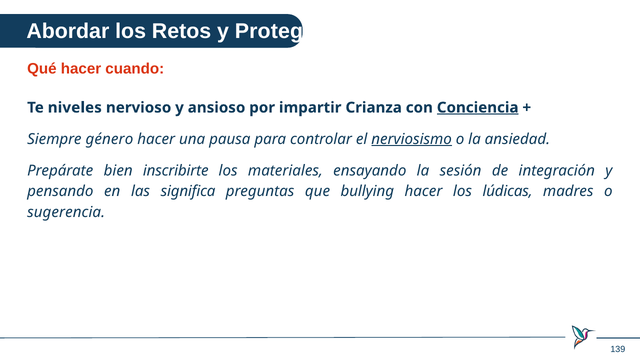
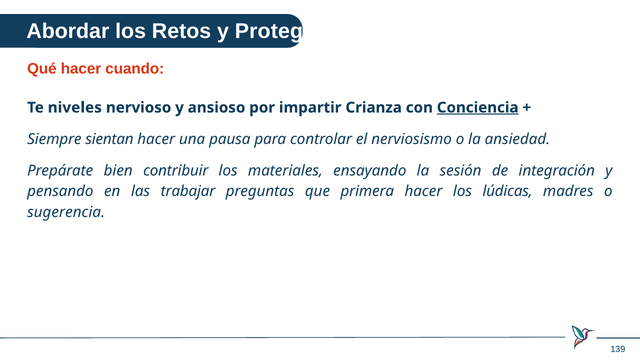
género: género -> sientan (110, 139)
nerviosismo underline: present -> none (412, 139)
inscribirte: inscribirte -> contribuir (176, 171)
significa: significa -> trabajar (188, 191)
bullying: bullying -> primera (367, 191)
